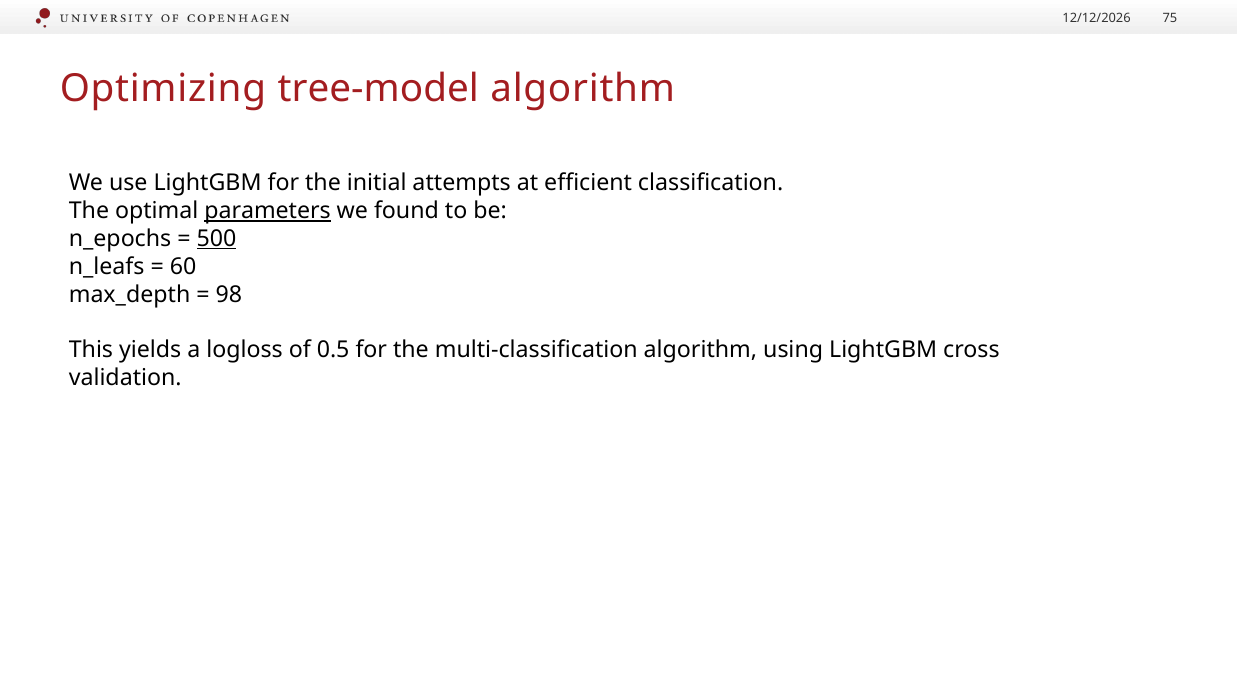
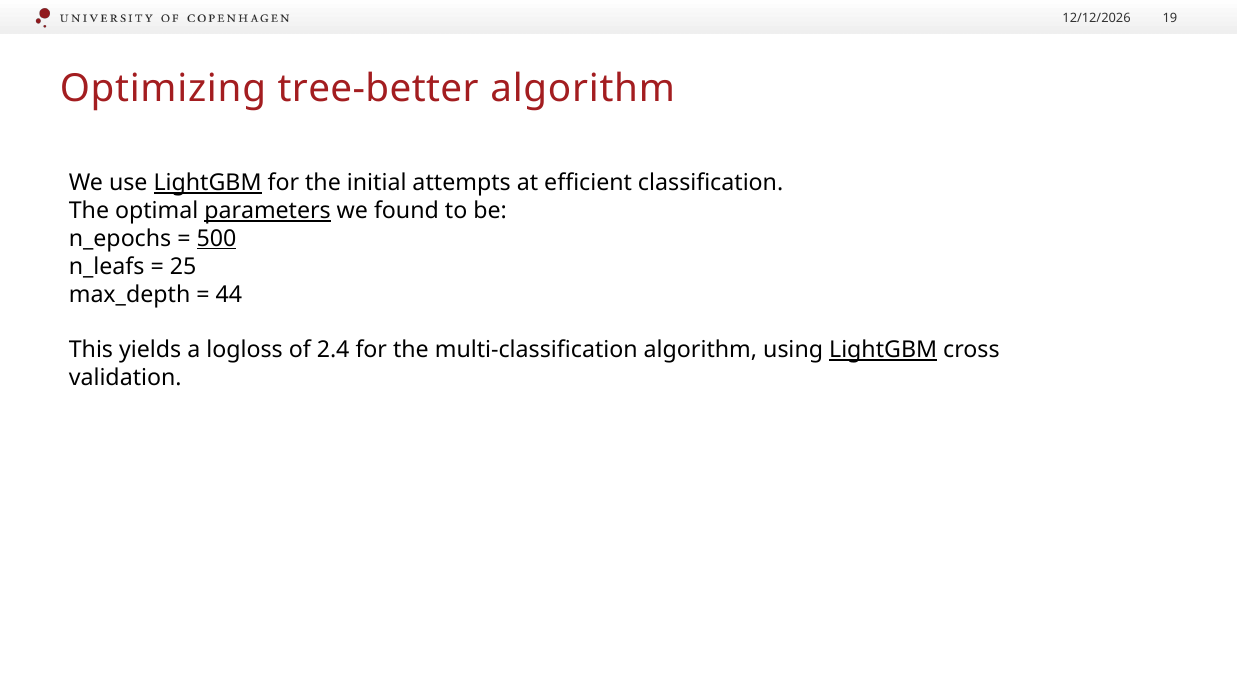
75: 75 -> 19 (1170, 18)
tree-model: tree-model -> tree-better (378, 89)
LightGBM underline: none -> present (208, 183)
60: 60 -> 25 (183, 267)
98: 98 -> 44 (229, 294)
0.5: 0.5 -> 2.4 (333, 350)
LightGBM underline: none -> present (883, 350)
